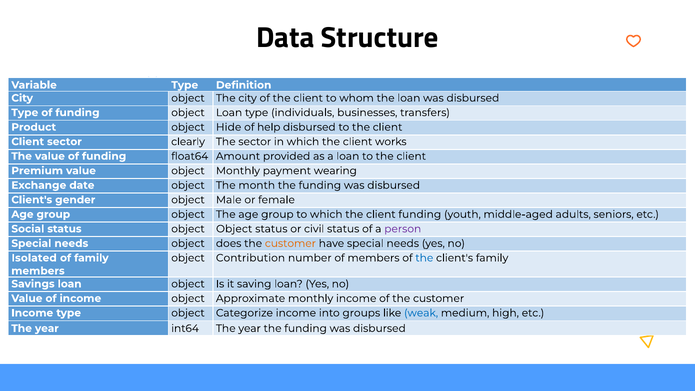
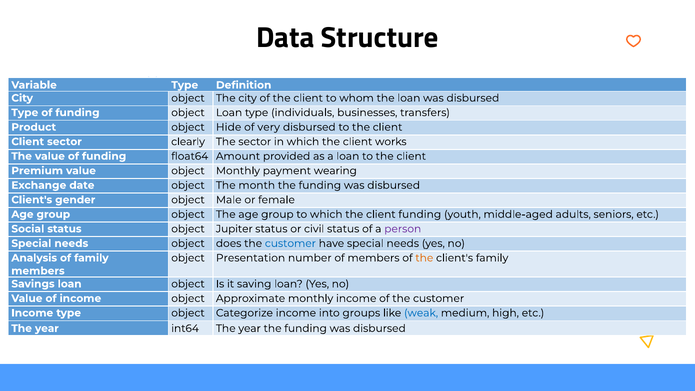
help: help -> very (269, 127)
object Object: Object -> Jupiter (234, 229)
customer colour: orange -> blue (290, 243)
Isolated: Isolated -> Analysis (34, 258)
Contribution: Contribution -> Presentation (251, 258)
the colour: blue -> orange (424, 258)
